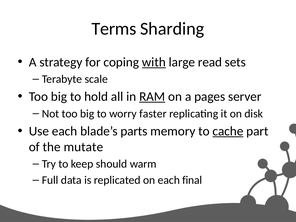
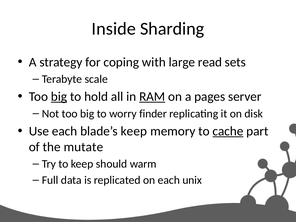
Terms: Terms -> Inside (114, 29)
with underline: present -> none (154, 62)
big underline: none -> present (59, 97)
faster: faster -> finder (153, 114)
blade’s parts: parts -> keep (134, 131)
final: final -> unix (192, 180)
